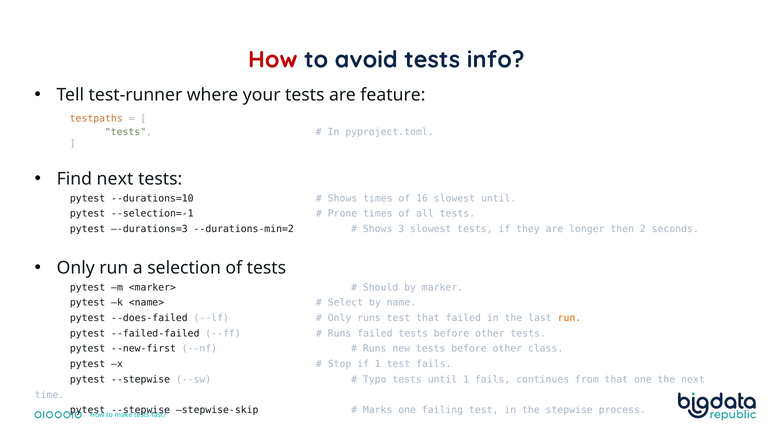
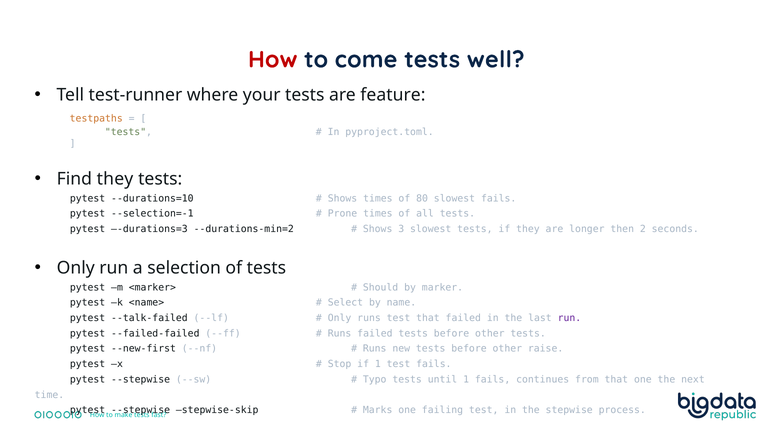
avoid: avoid -> come (366, 60)
info: info -> well (496, 60)
Find next: next -> they (115, 179)
16: 16 -> 80 (422, 198)
slowest until: until -> fails (499, 198)
--does-failed: --does-failed -> --talk-failed (149, 318)
run colour: orange -> purple (569, 318)
class: class -> raise (546, 349)
